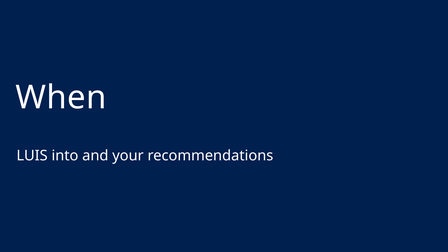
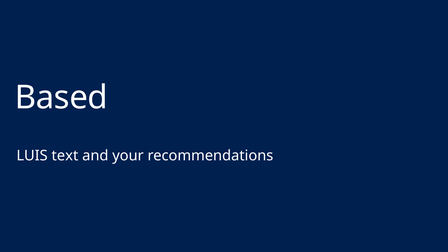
When: When -> Based (61, 97)
into: into -> text (65, 156)
